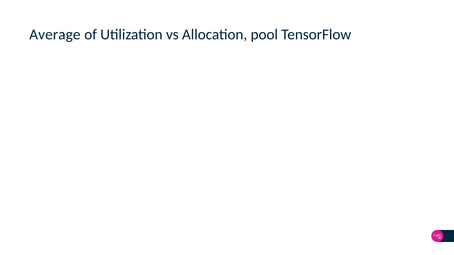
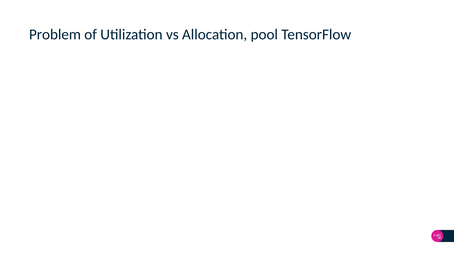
Average: Average -> Problem (55, 34)
